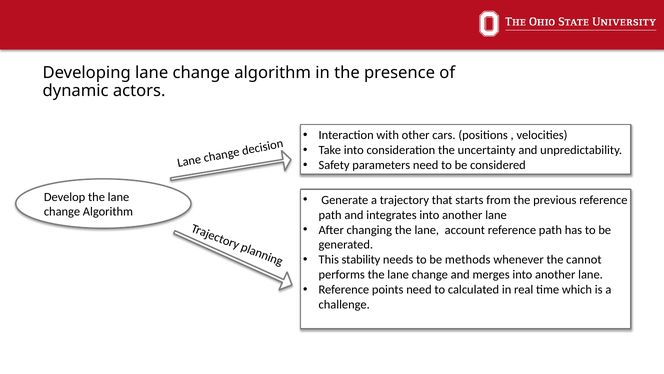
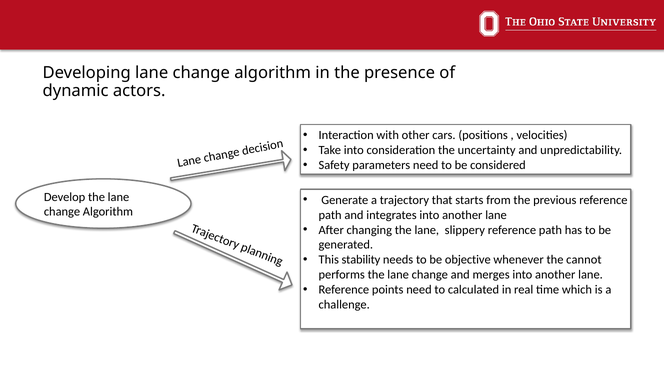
account: account -> slippery (465, 230)
methods: methods -> objective (468, 259)
